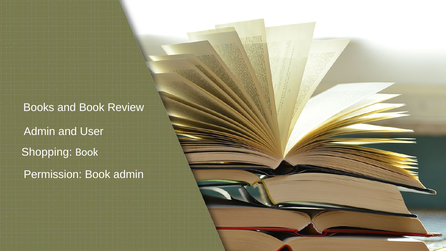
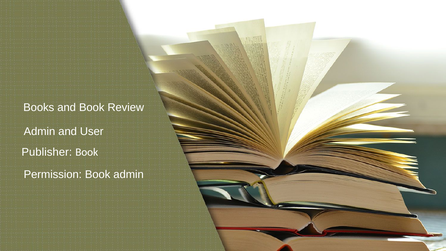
Shopping: Shopping -> Publisher (47, 152)
